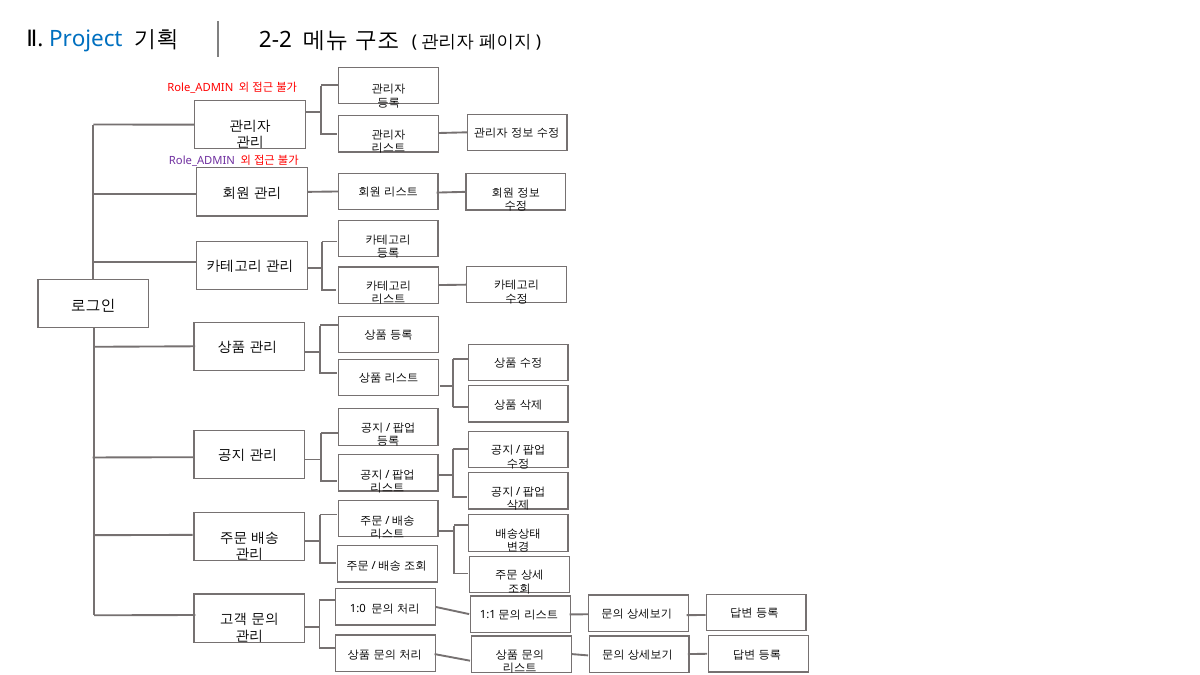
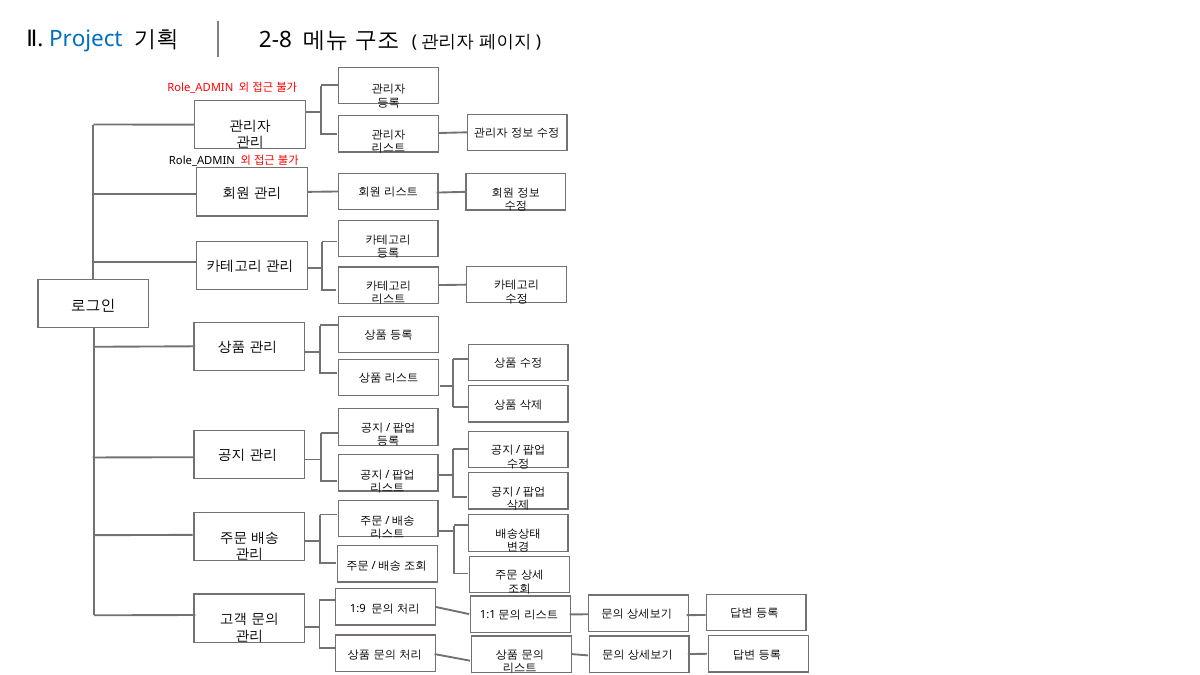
2-2: 2-2 -> 2-8 (275, 40)
Role_ADMIN colour: purple -> black (202, 160)
1:0: 1:0 -> 1:9 (358, 609)
